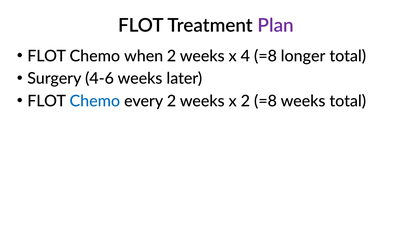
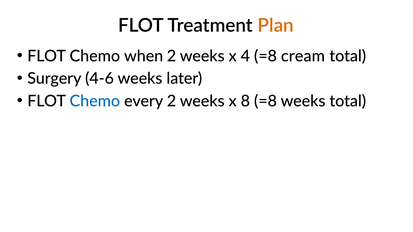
Plan colour: purple -> orange (276, 26)
longer: longer -> cream (303, 56)
x 2: 2 -> 8 (245, 101)
